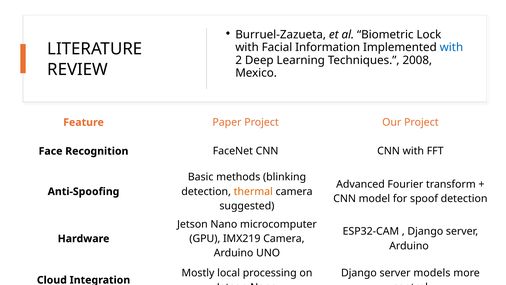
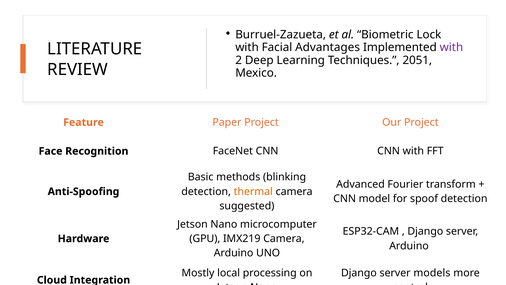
Information: Information -> Advantages (328, 47)
with colour: blue -> purple (451, 47)
2008: 2008 -> 2051 (417, 60)
